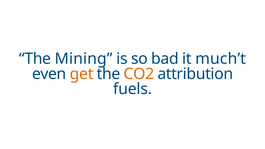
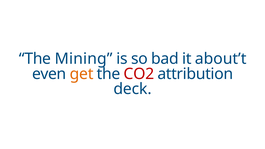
much’t: much’t -> about’t (221, 59)
CO2 colour: orange -> red (139, 74)
fuels: fuels -> deck (133, 89)
